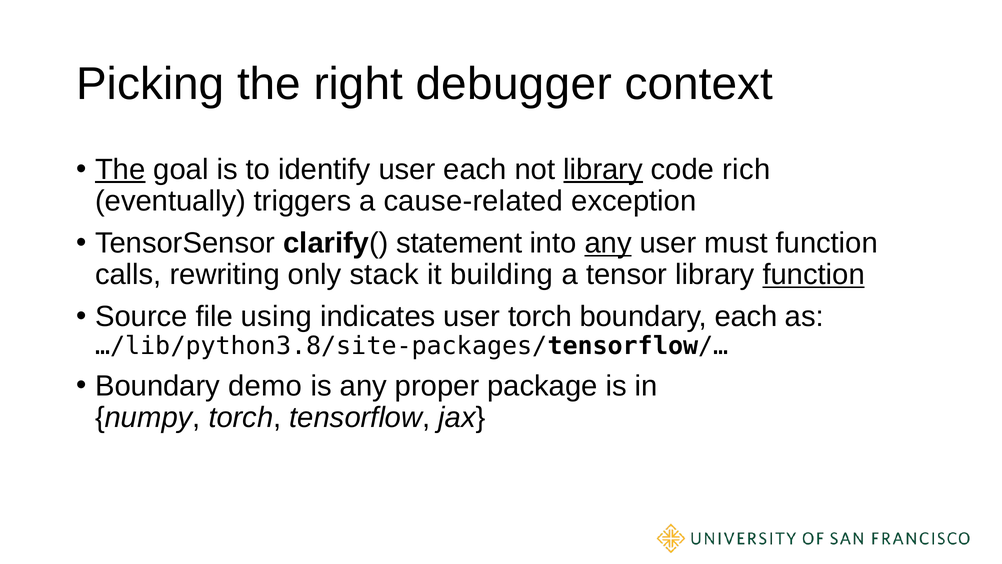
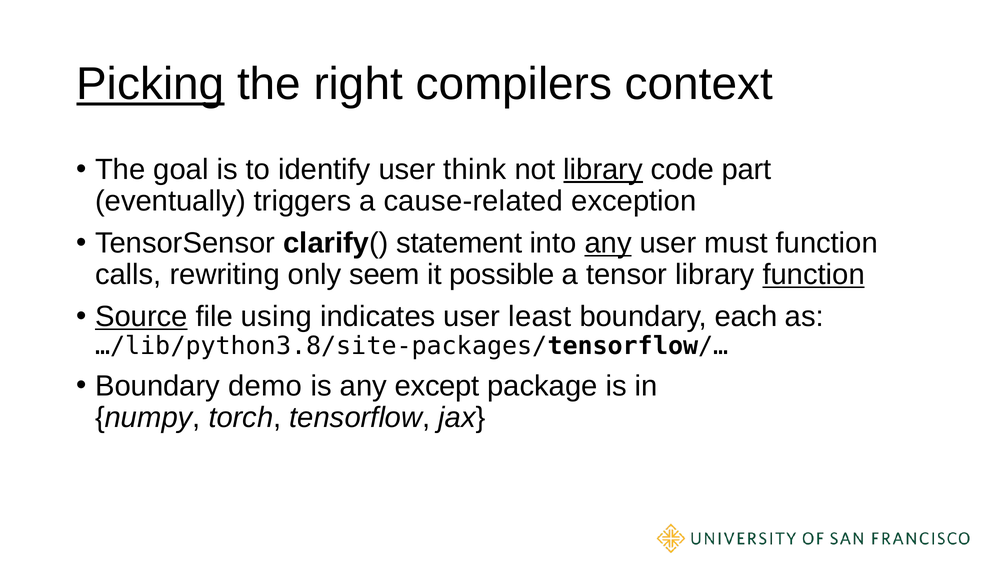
Picking underline: none -> present (150, 84)
debugger: debugger -> compilers (514, 84)
The underline: present -> none (120, 169)
user each: each -> think (475, 169)
rich: rich -> part (747, 169)
stack: stack -> seem (385, 275)
building: building -> possible (502, 275)
Source underline: none -> present (141, 317)
user torch: torch -> least (540, 317)
proper: proper -> except (437, 386)
